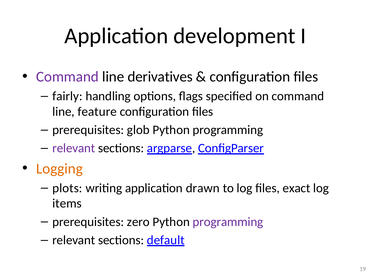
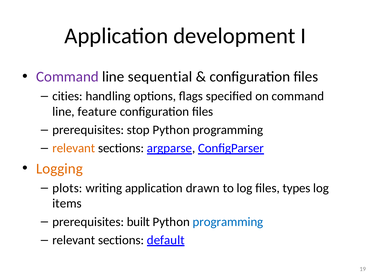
derivatives: derivatives -> sequential (160, 77)
fairly: fairly -> cities (68, 96)
glob: glob -> stop (138, 130)
relevant colour: purple -> orange (74, 148)
exact: exact -> types (297, 188)
zero: zero -> built (138, 222)
programming colour: purple -> blue (228, 222)
